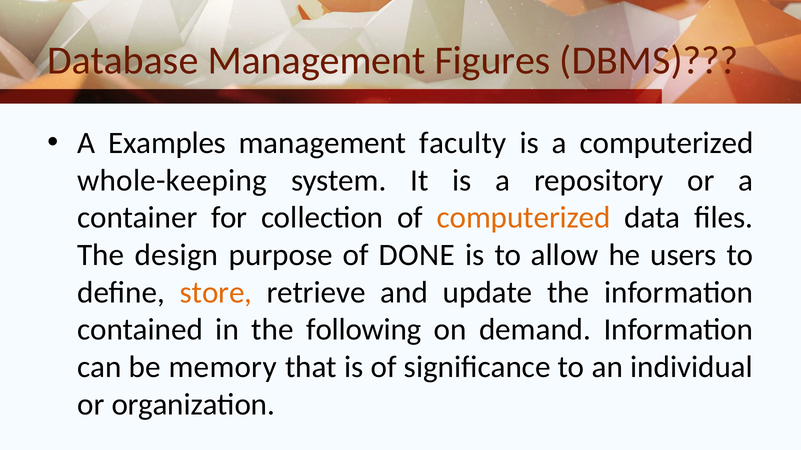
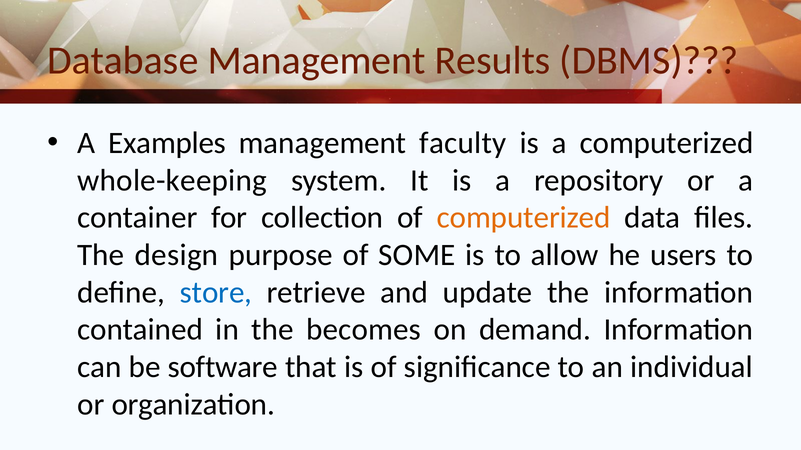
Figures: Figures -> Results (493, 61)
DONE: DONE -> SOME (417, 255)
store colour: orange -> blue (216, 293)
following: following -> becomes (364, 330)
memory: memory -> software (223, 368)
